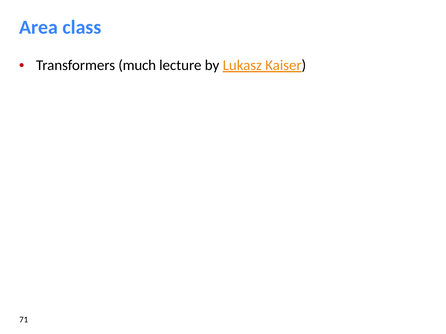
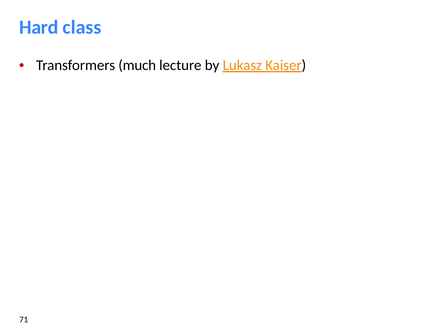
Area: Area -> Hard (39, 27)
